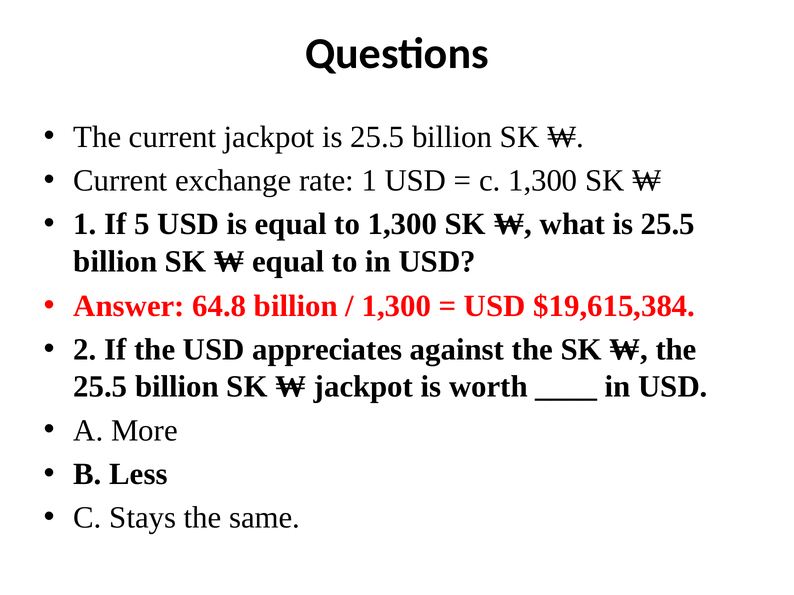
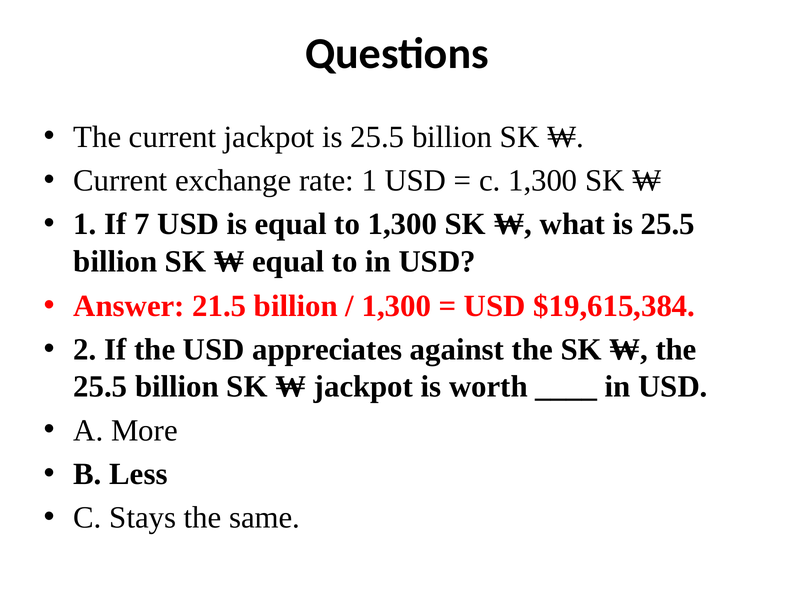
5: 5 -> 7 (142, 224)
64.8: 64.8 -> 21.5 (219, 306)
